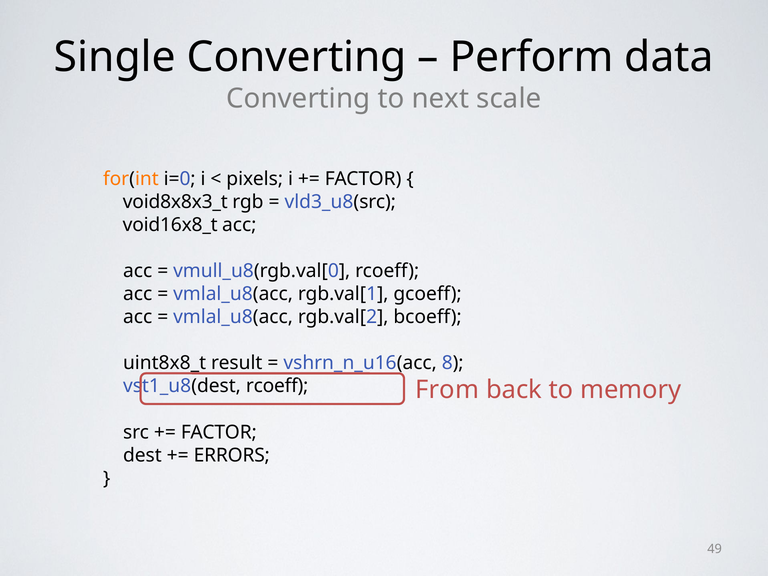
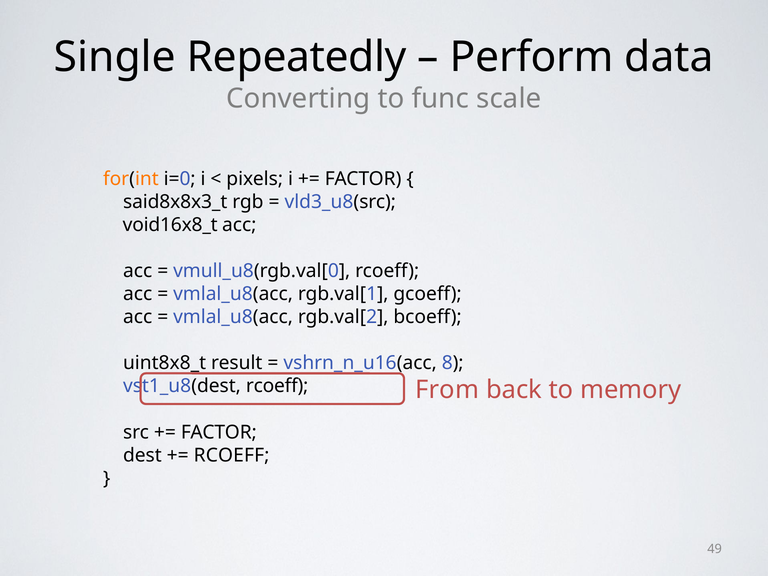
Single Converting: Converting -> Repeatedly (297, 57)
next: next -> func (440, 99)
void8x8x3_t: void8x8x3_t -> said8x8x3_t (175, 202)
ERRORS: ERRORS -> RCOEFF (232, 455)
